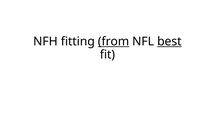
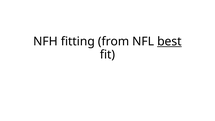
from underline: present -> none (114, 41)
